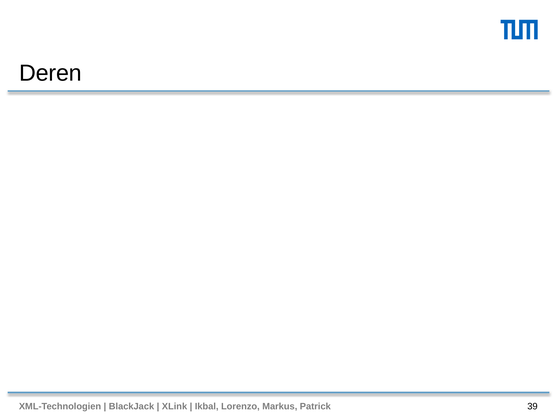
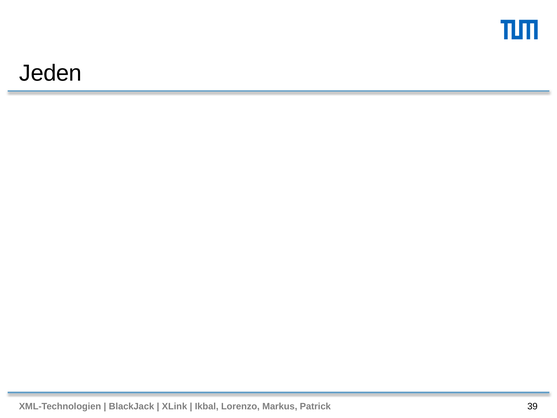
Deren: Deren -> Jeden (50, 73)
